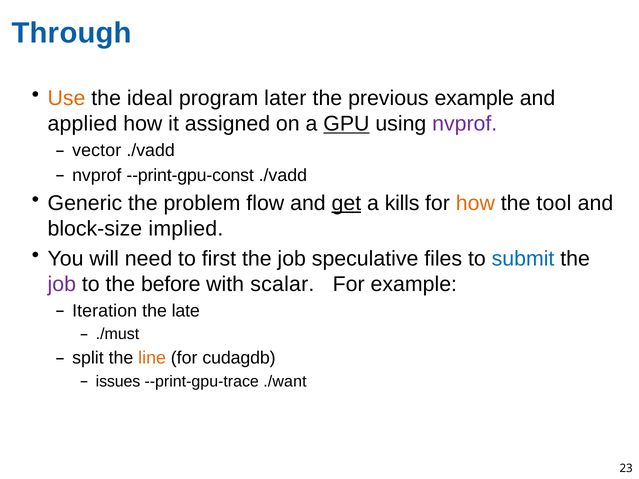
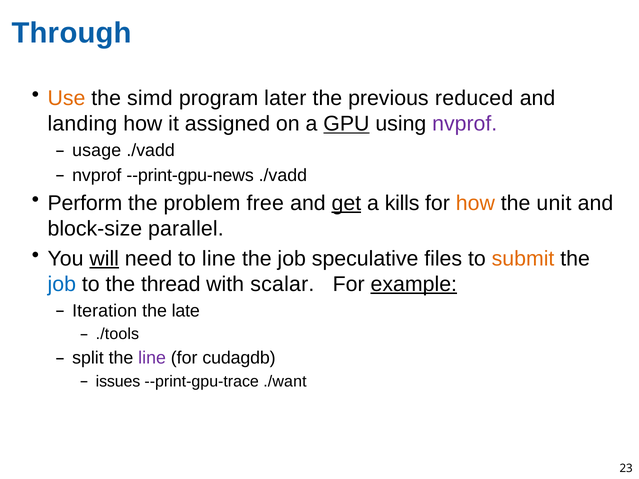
ideal: ideal -> simd (150, 98)
previous example: example -> reduced (474, 98)
applied: applied -> landing (82, 124)
vector: vector -> usage (97, 151)
--print-gpu-const: --print-gpu-const -> --print-gpu-news (190, 175)
Generic: Generic -> Perform (85, 203)
flow: flow -> free (265, 203)
tool: tool -> unit (554, 203)
implied: implied -> parallel (186, 229)
will underline: none -> present (104, 259)
to first: first -> line (219, 259)
submit colour: blue -> orange (523, 259)
job colour: purple -> blue (62, 284)
before: before -> thread (171, 284)
example underline: none -> present (414, 284)
./must: ./must -> ./tools (117, 334)
line colour: orange -> purple (152, 358)
